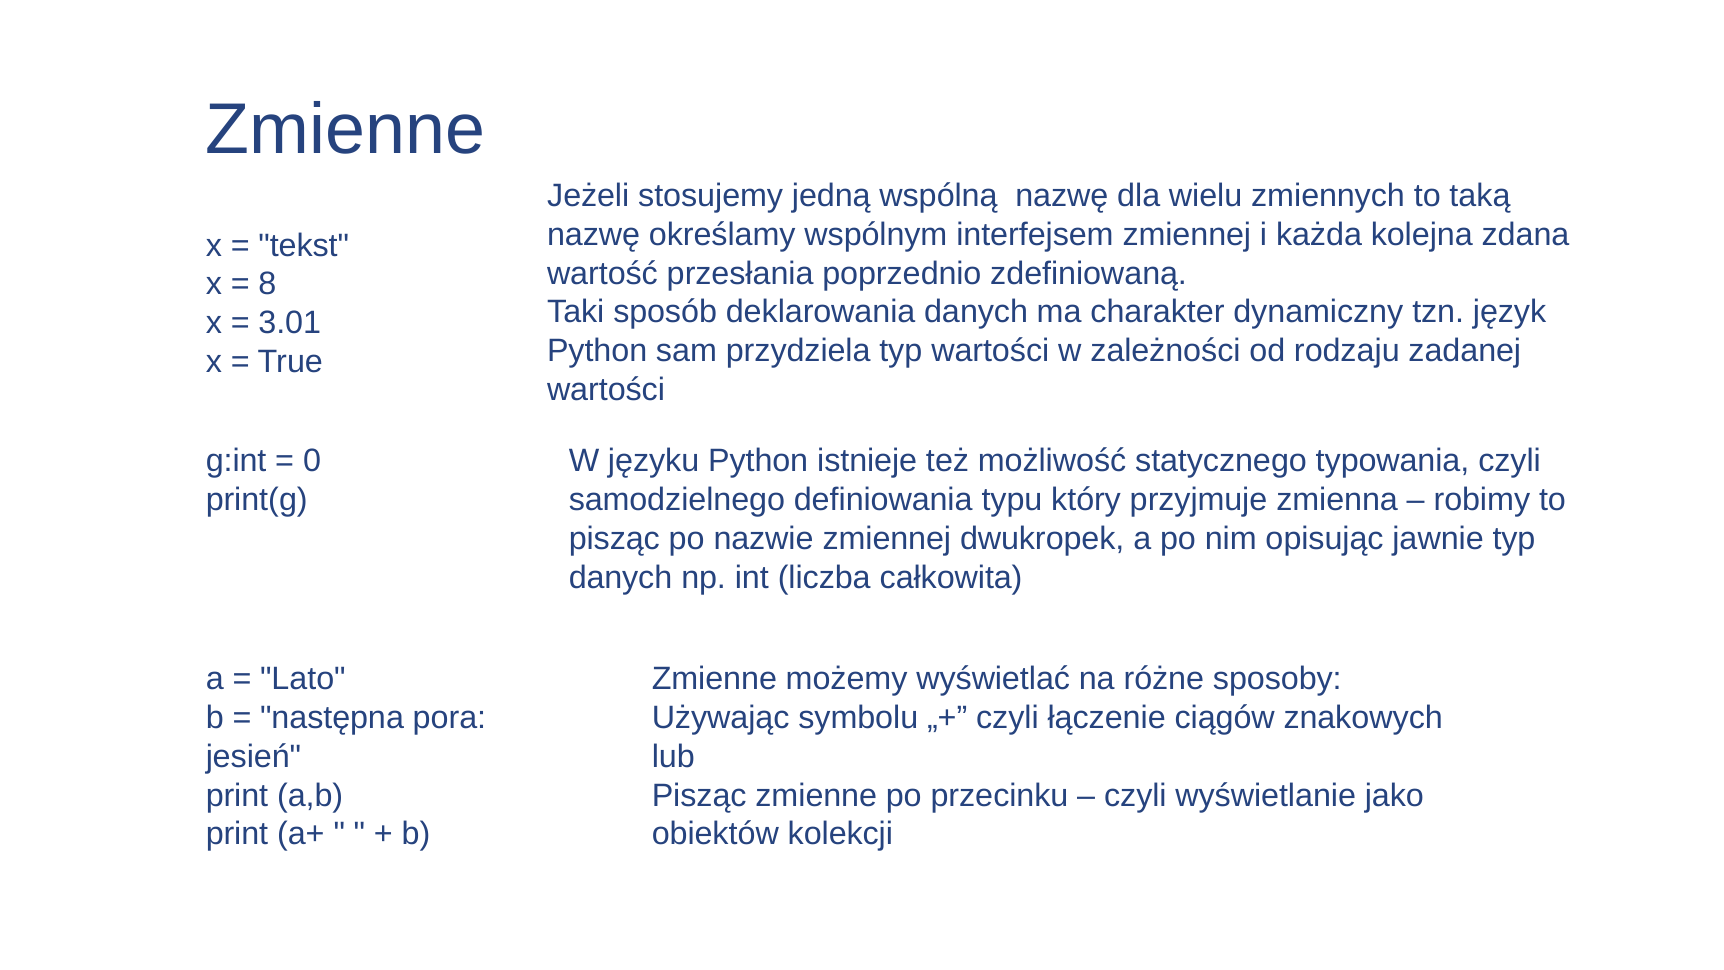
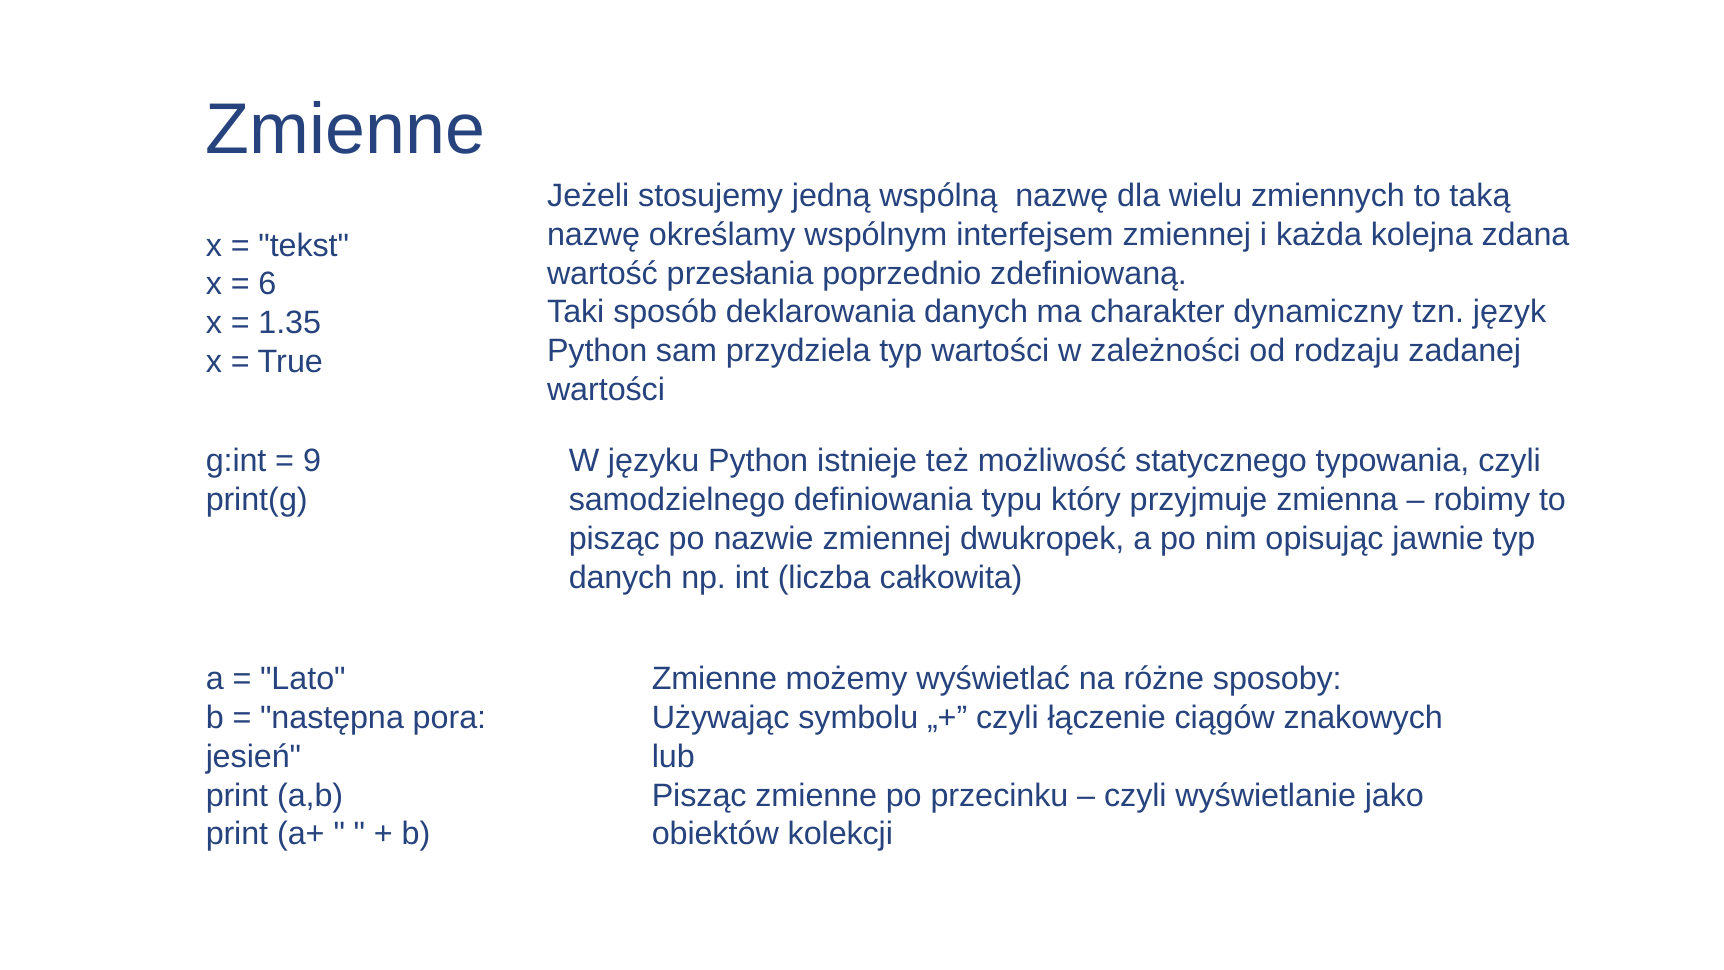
8: 8 -> 6 (267, 284)
3.01: 3.01 -> 1.35 (290, 323)
0: 0 -> 9 (312, 461)
